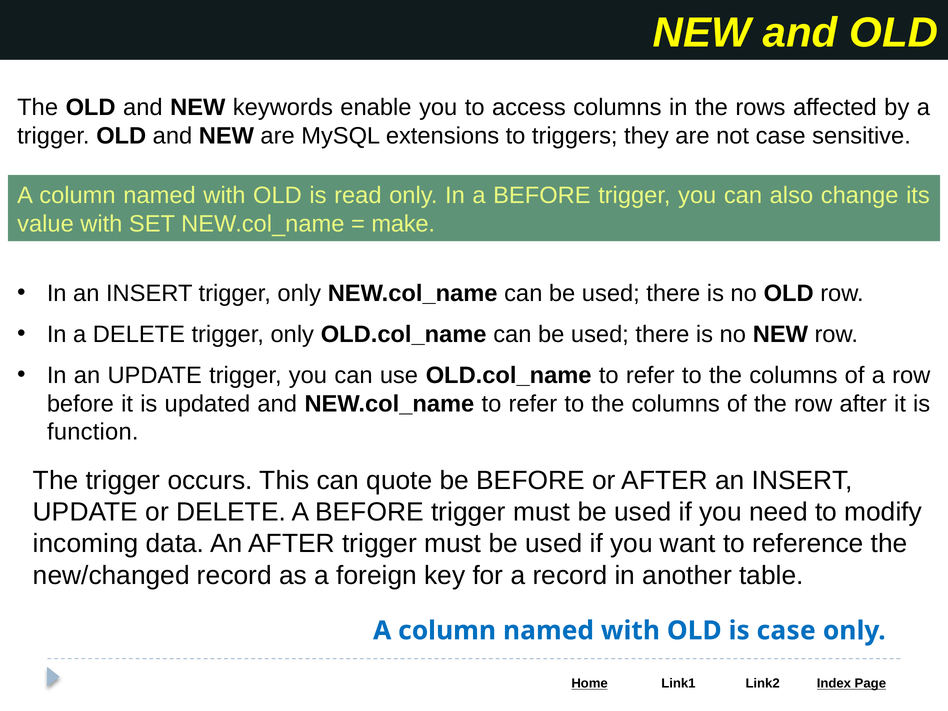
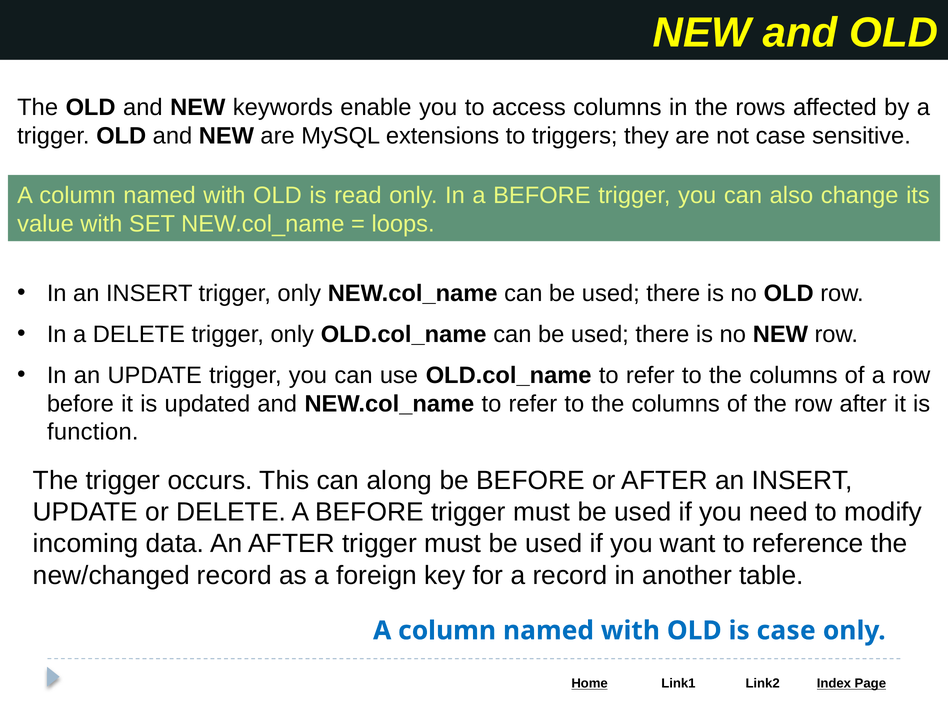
make: make -> loops (403, 224)
quote: quote -> along (399, 480)
